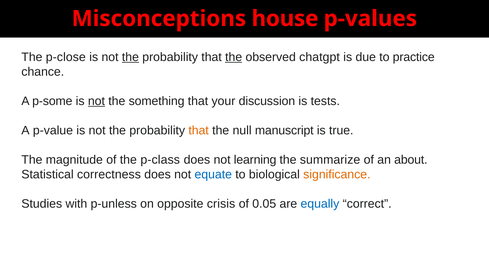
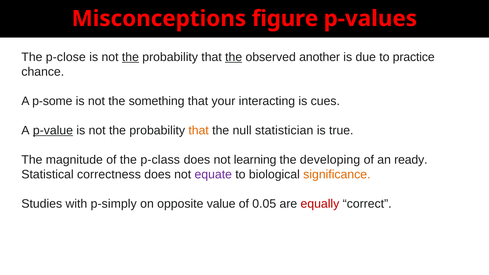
house: house -> figure (285, 19)
chatgpt: chatgpt -> another (320, 57)
not underline: present -> none (96, 101)
discussion: discussion -> interacting (267, 101)
tests: tests -> cues (325, 101)
p-value underline: none -> present (53, 131)
manuscript: manuscript -> statistician (284, 131)
summarize: summarize -> developing (330, 160)
about: about -> ready (411, 160)
equate colour: blue -> purple (213, 175)
p-unless: p-unless -> p-simply (114, 204)
crisis: crisis -> value (221, 204)
equally colour: blue -> red (320, 204)
